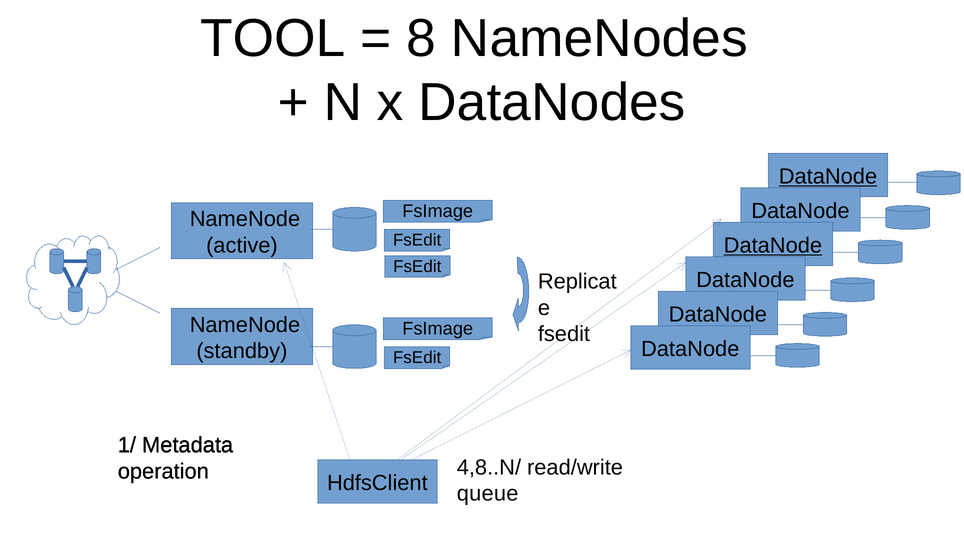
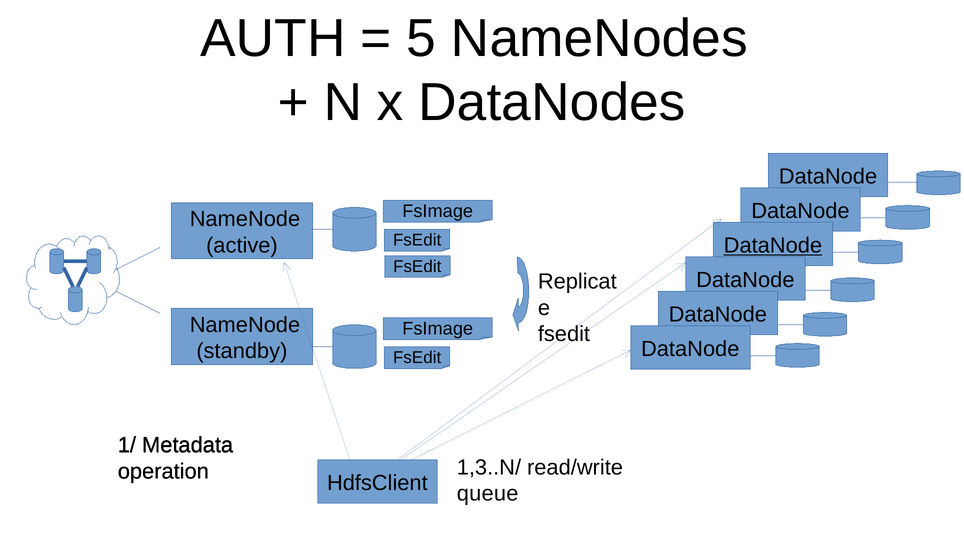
TOOL: TOOL -> AUTH (273, 39)
8: 8 -> 5 (421, 39)
DataNode underline: present -> none (828, 176)
4,8..N/: 4,8..N/ -> 1,3..N/ (489, 467)
